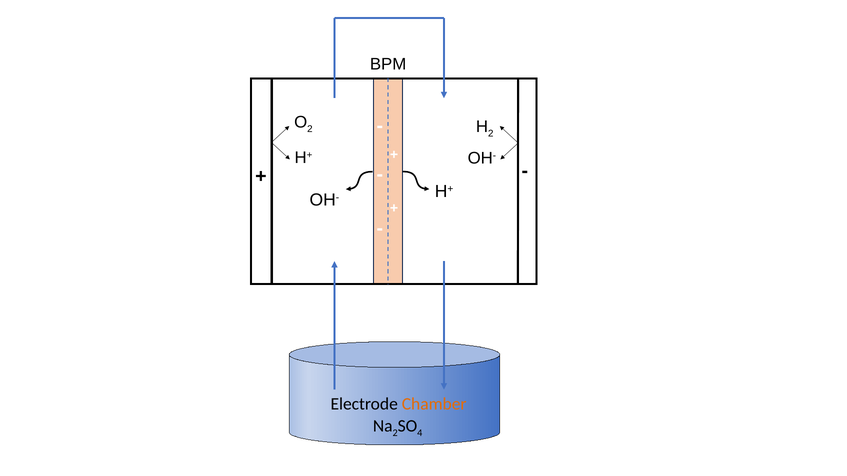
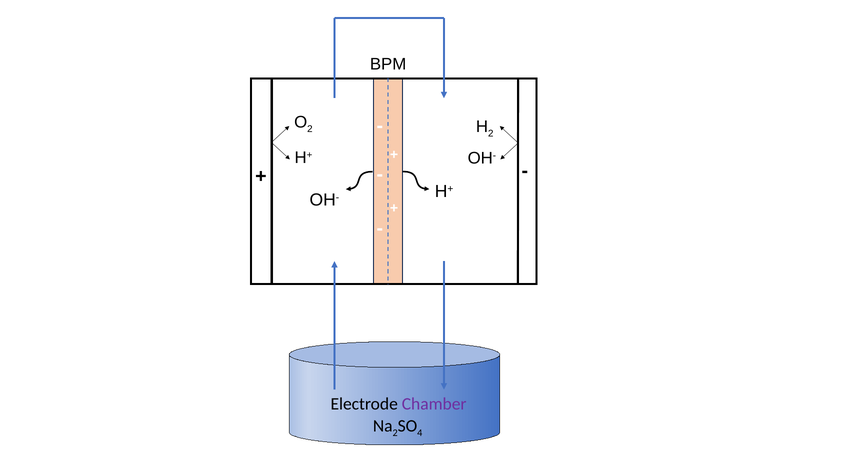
Chamber colour: orange -> purple (434, 404)
